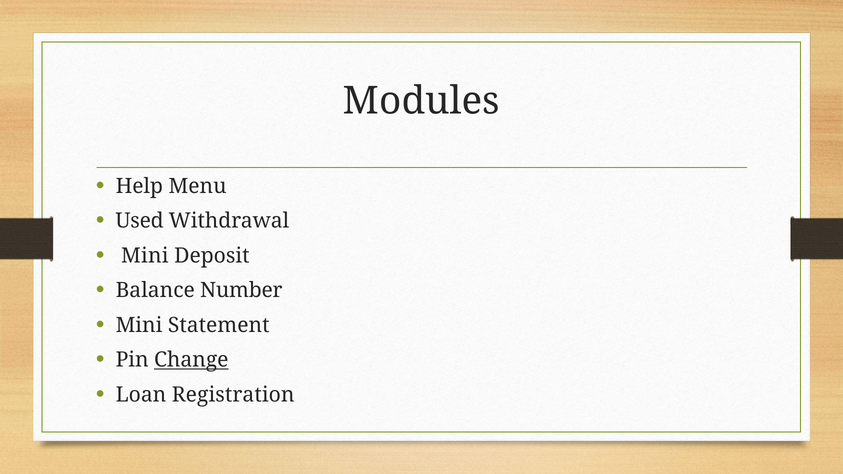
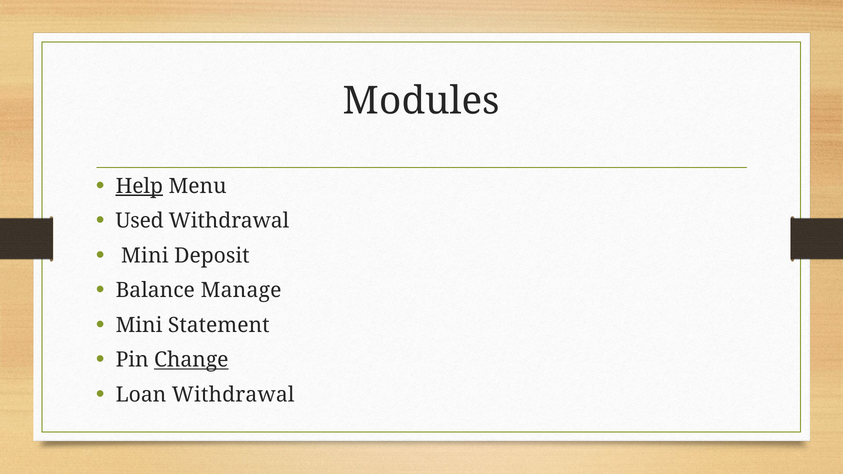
Help underline: none -> present (139, 186)
Number: Number -> Manage (241, 291)
Loan Registration: Registration -> Withdrawal (233, 395)
